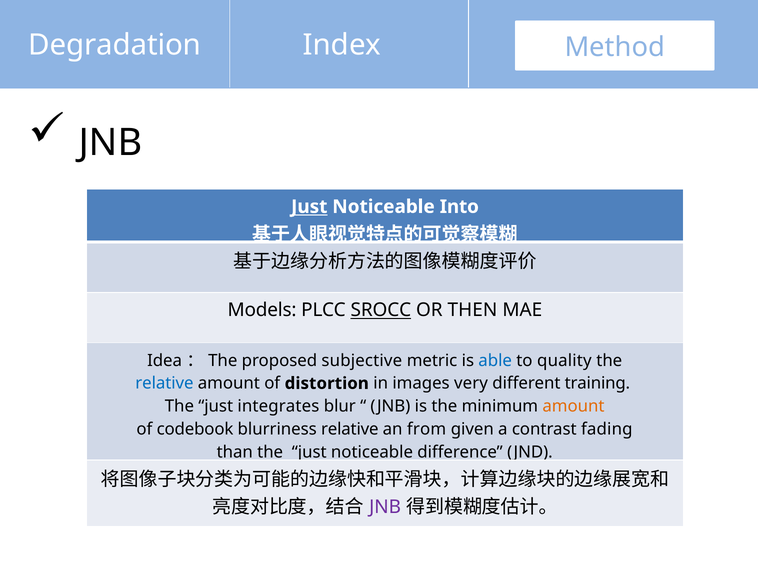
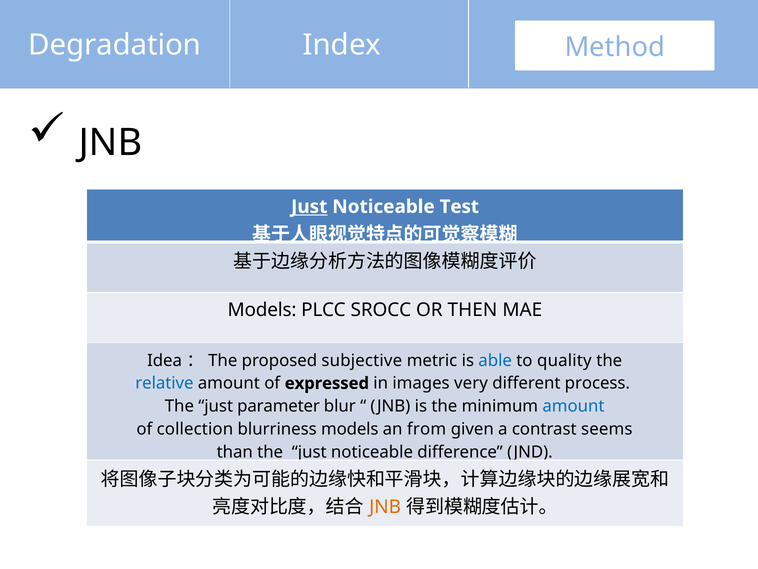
Into: Into -> Test (459, 206)
SROCC underline: present -> none (381, 310)
distortion: distortion -> expressed (327, 383)
training: training -> process (597, 383)
integrates: integrates -> parameter (279, 406)
amount colour: orange -> blue (573, 406)
codebook: codebook -> collection (195, 429)
blurriness relative: relative -> models (350, 429)
fading: fading -> seems (607, 429)
JNB colour: purple -> orange (385, 506)
